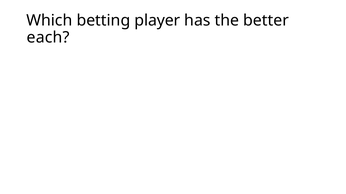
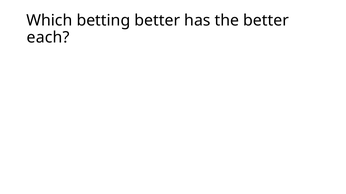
betting player: player -> better (157, 21)
